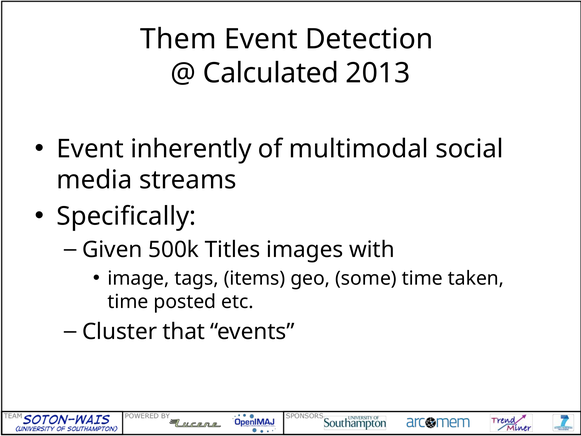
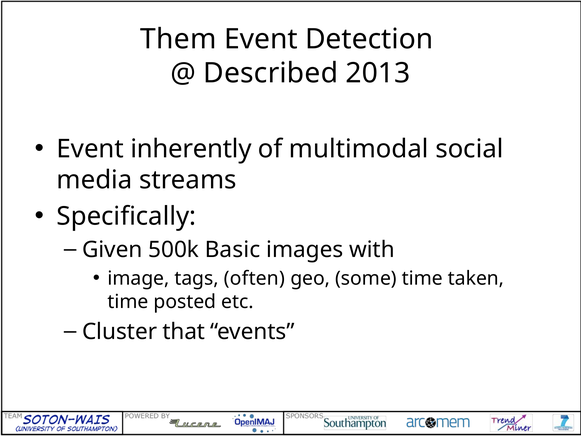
Calculated: Calculated -> Described (271, 73)
Titles: Titles -> Basic (233, 250)
items: items -> often (254, 278)
